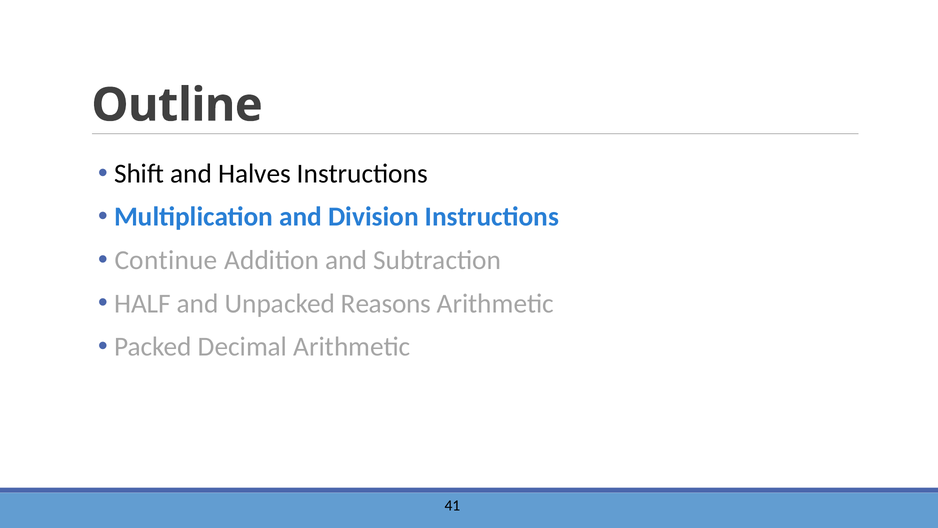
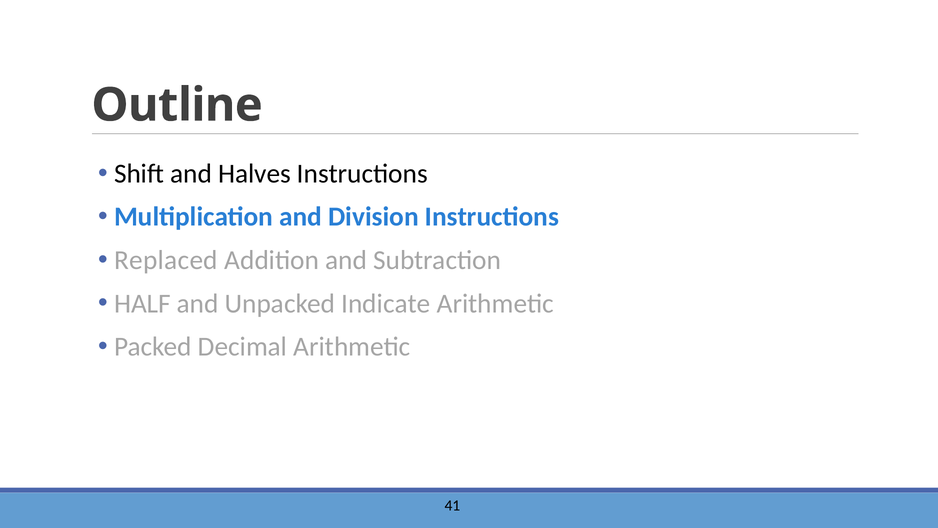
Continue: Continue -> Replaced (166, 260)
Reasons: Reasons -> Indicate (386, 303)
